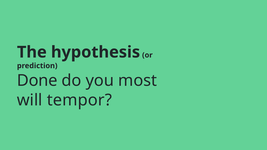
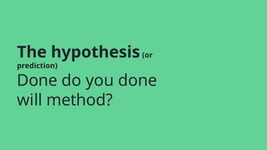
you most: most -> done (138, 81)
tempor: tempor -> method (80, 100)
